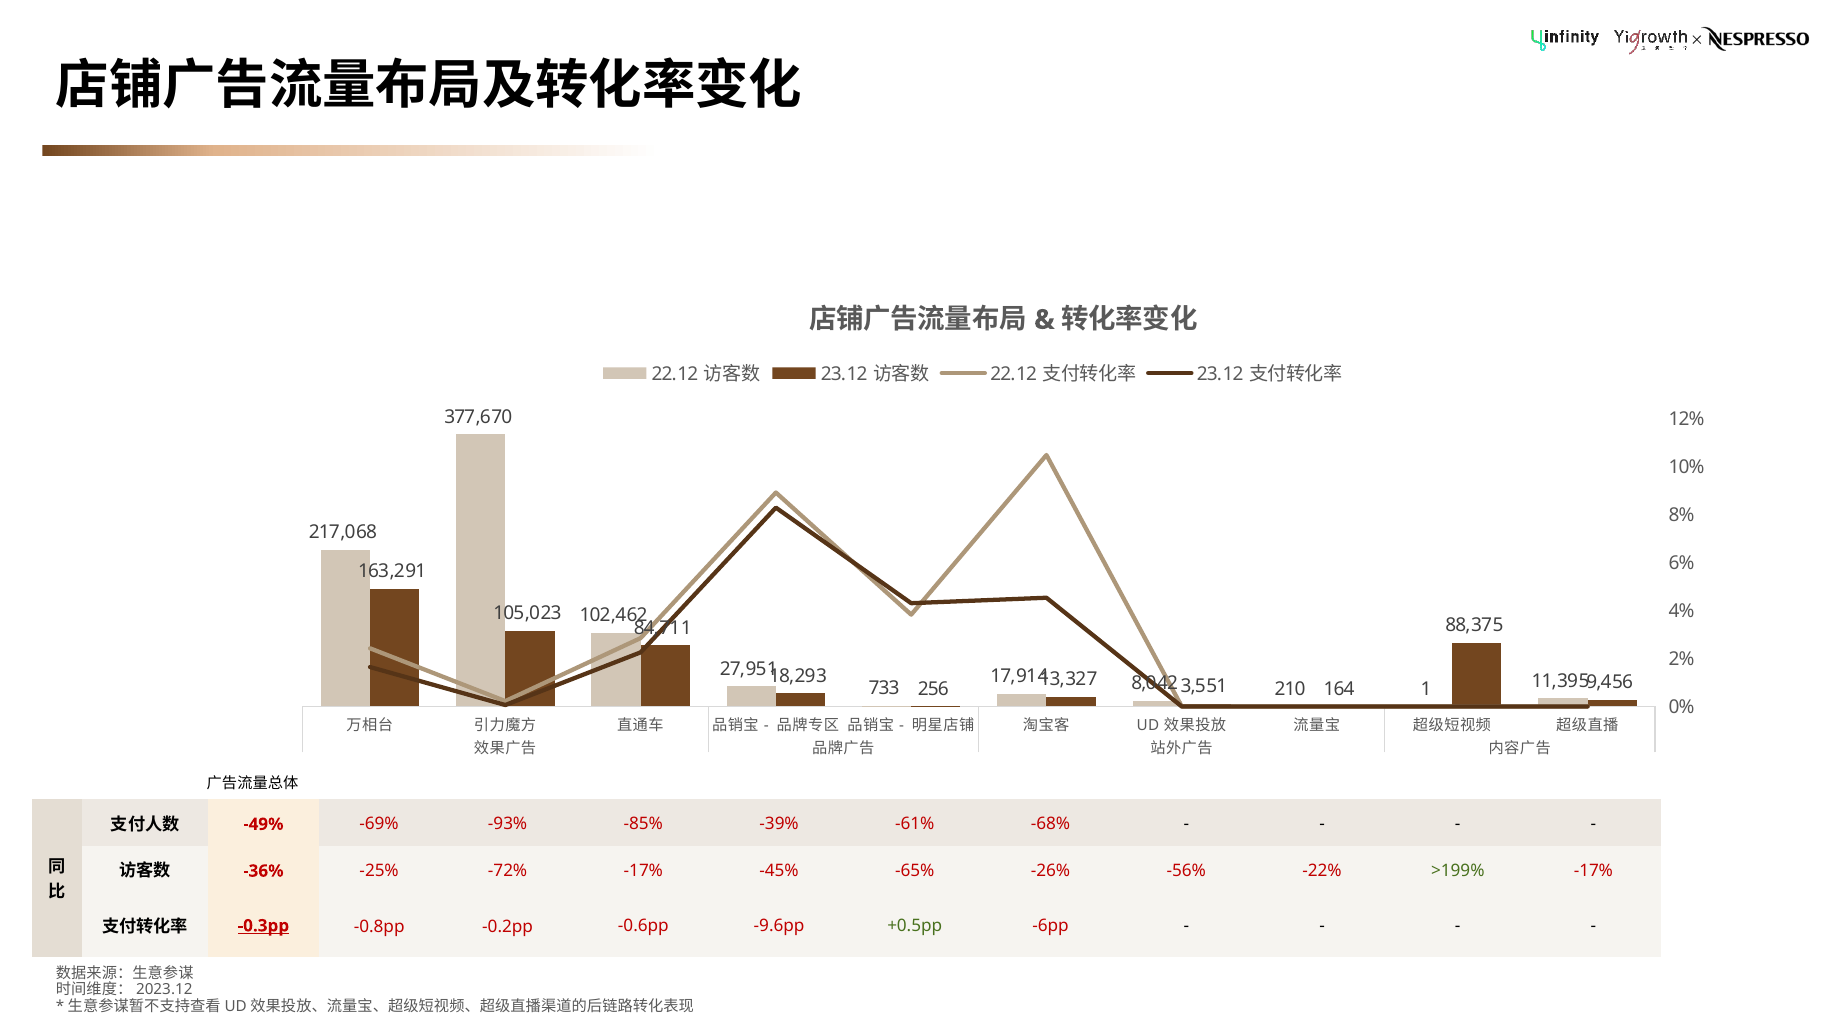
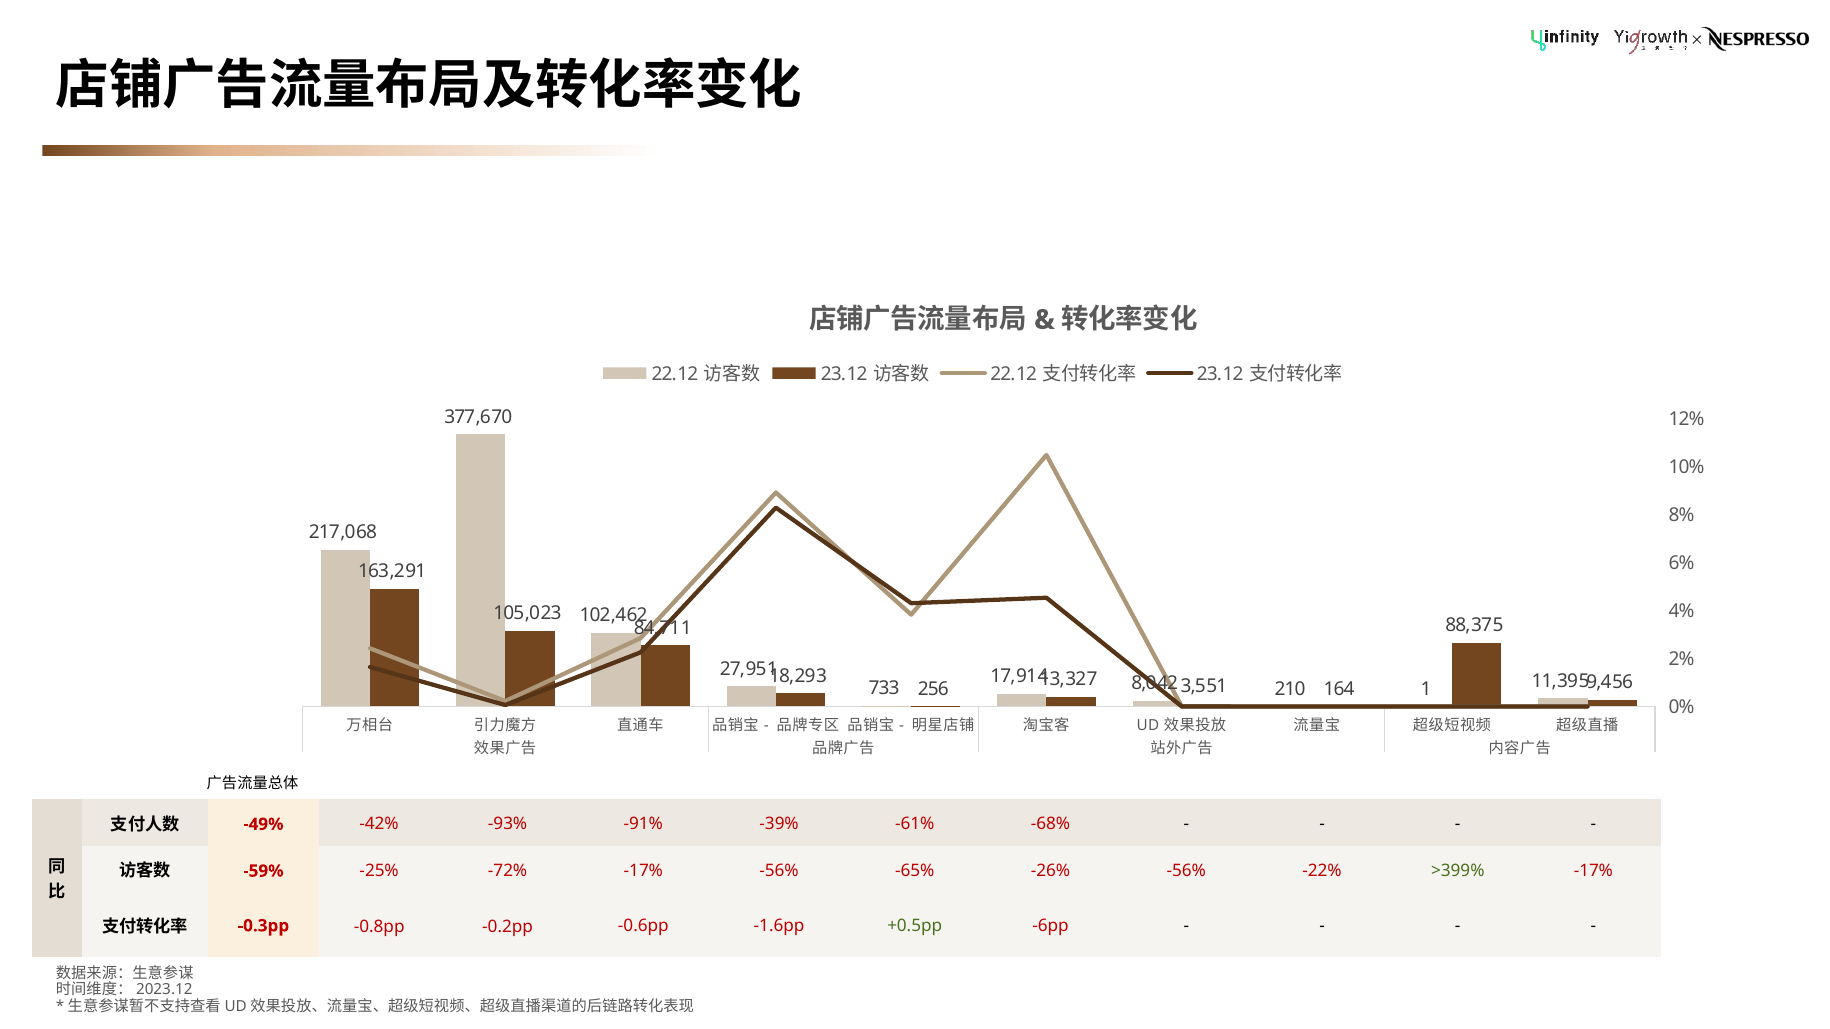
-69%: -69% -> -42% (379, 825)
-85%: -85% -> -91% (643, 825)
-36%: -36% -> -59% (263, 871)
-17% -45%: -45% -> -56% (779, 871)
>199%: >199% -> >399% (1458, 871)
-0.3pp underline: present -> none (263, 926)
-9.6pp: -9.6pp -> -1.6pp (779, 927)
